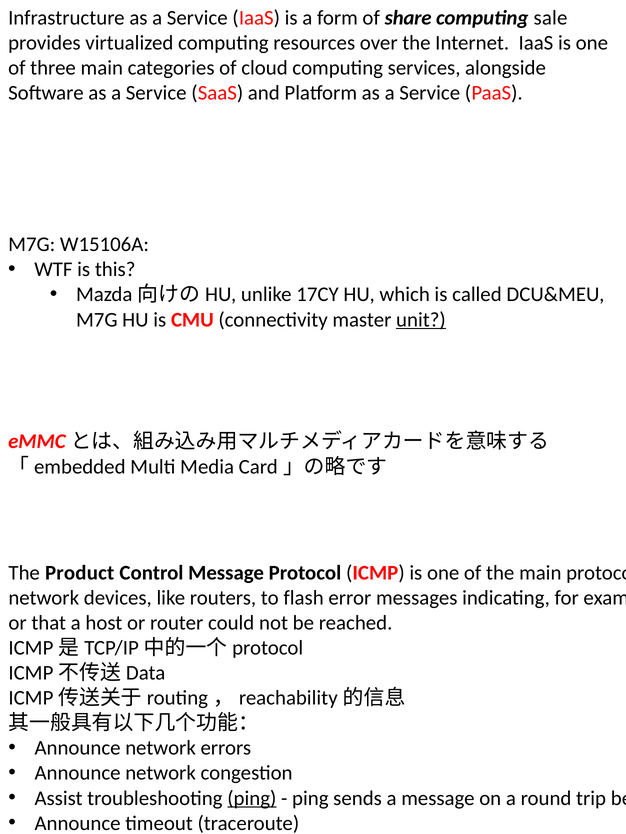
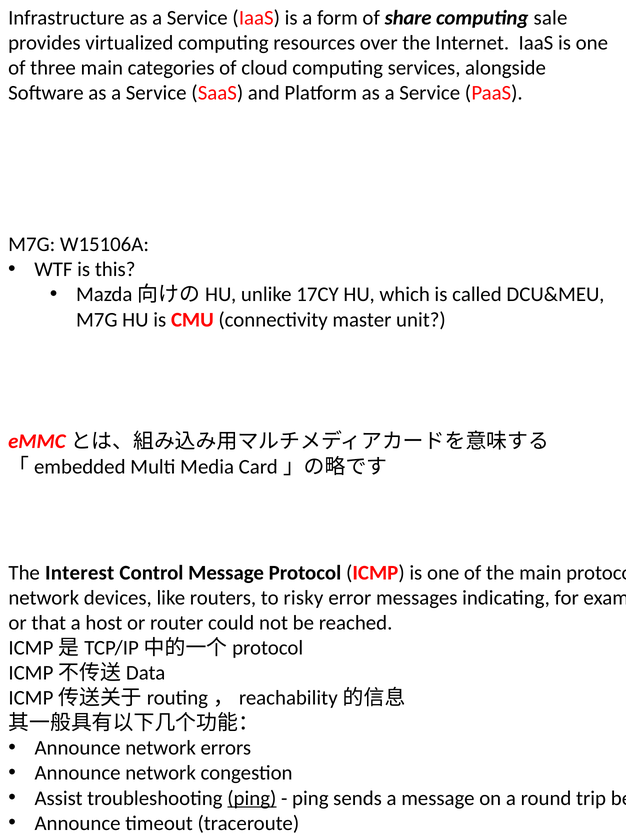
unit underline: present -> none (421, 320)
Product: Product -> Interest (80, 573)
flash: flash -> risky (303, 598)
